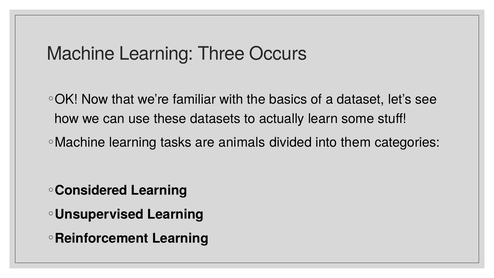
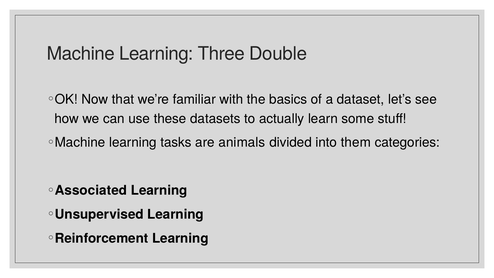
Occurs: Occurs -> Double (278, 54)
Considered: Considered -> Associated (91, 190)
